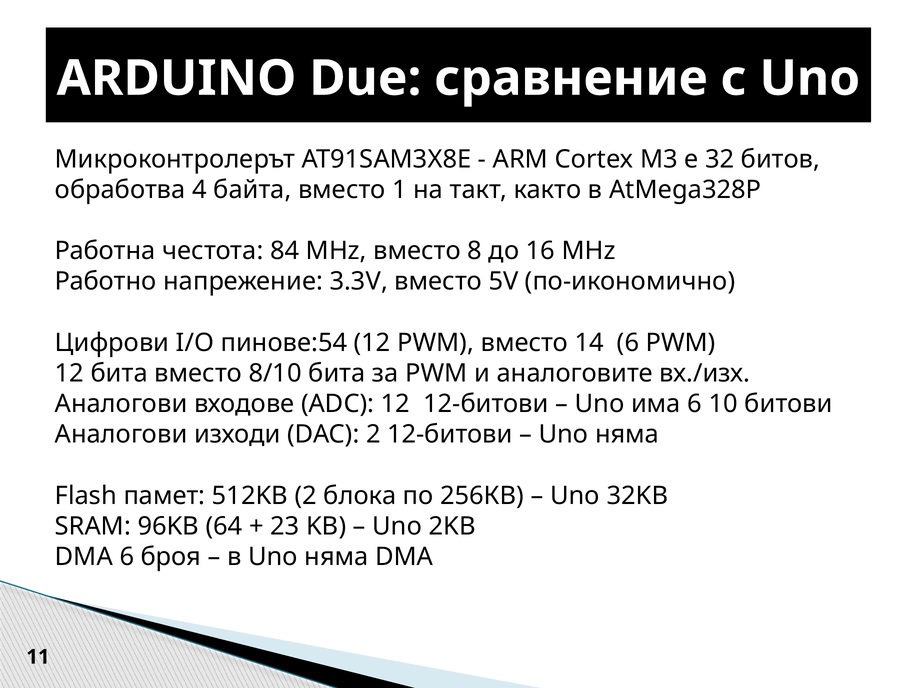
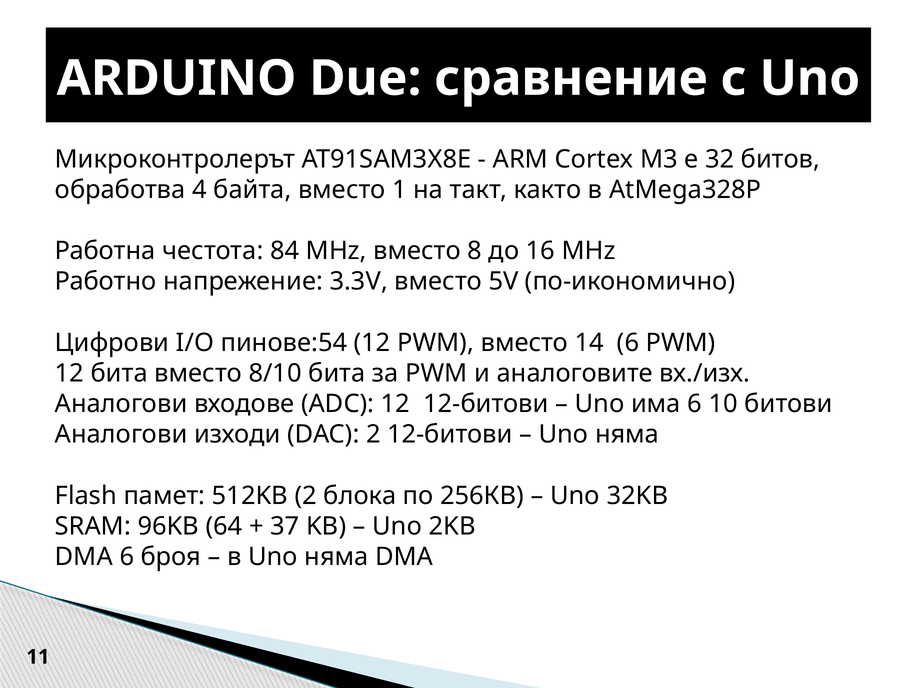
23: 23 -> 37 (285, 526)
